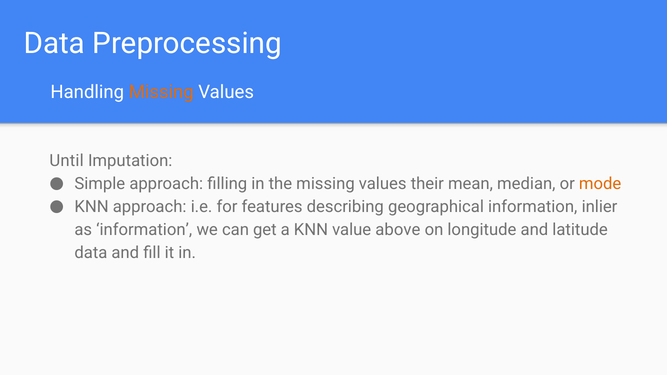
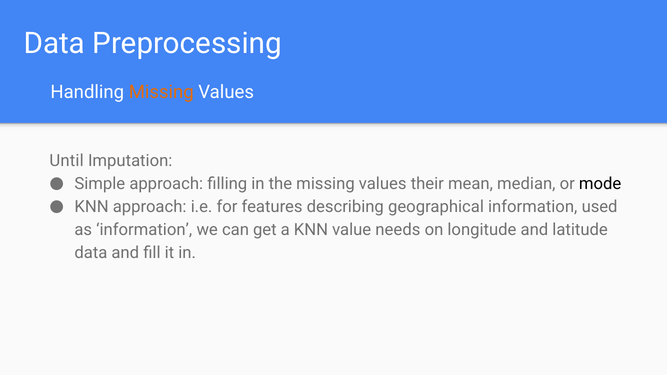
mode colour: orange -> black (600, 184)
inlier: inlier -> used (600, 207)
above: above -> needs (398, 230)
